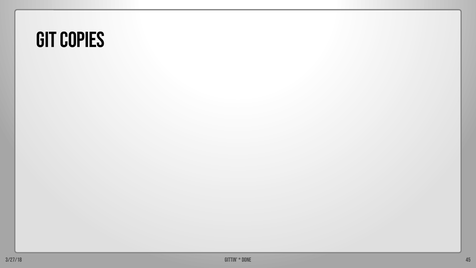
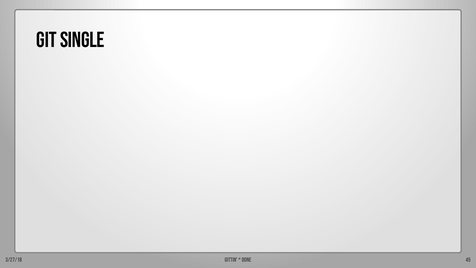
copies: copies -> single (82, 40)
